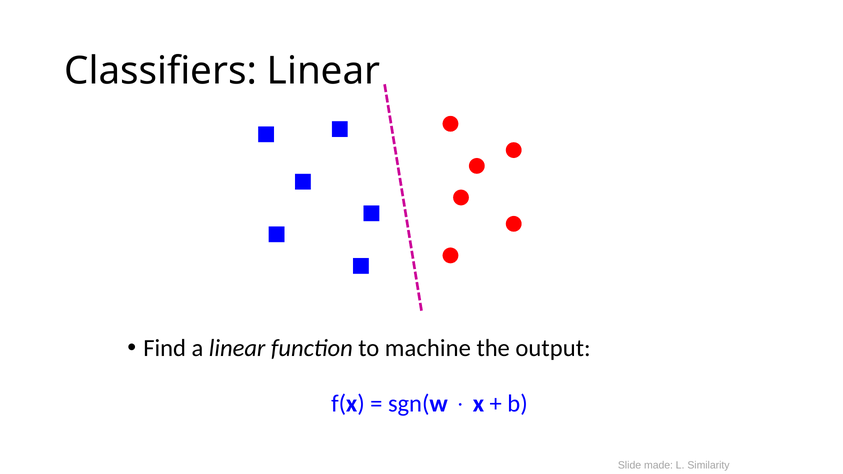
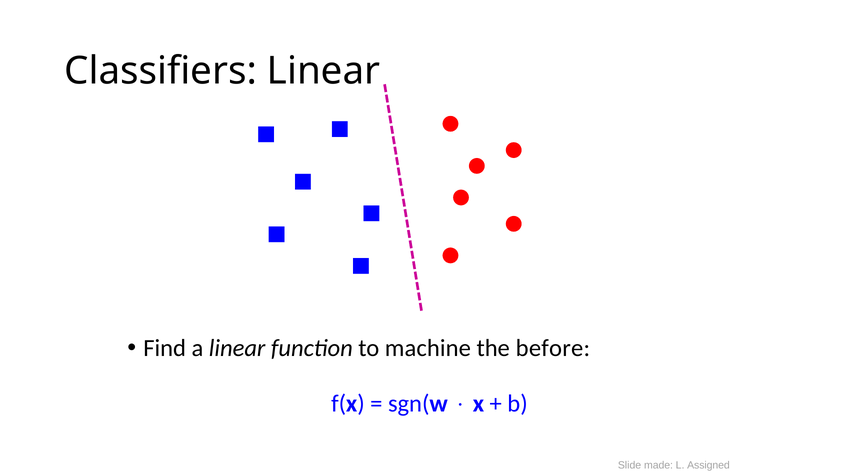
output: output -> before (553, 348)
Similarity: Similarity -> Assigned (708, 465)
